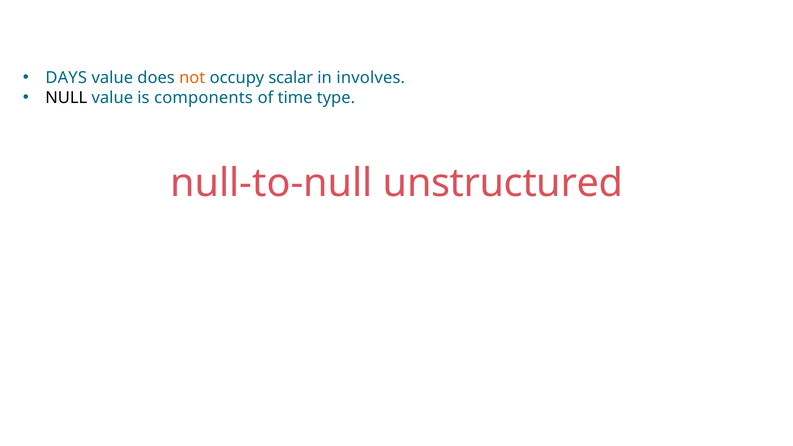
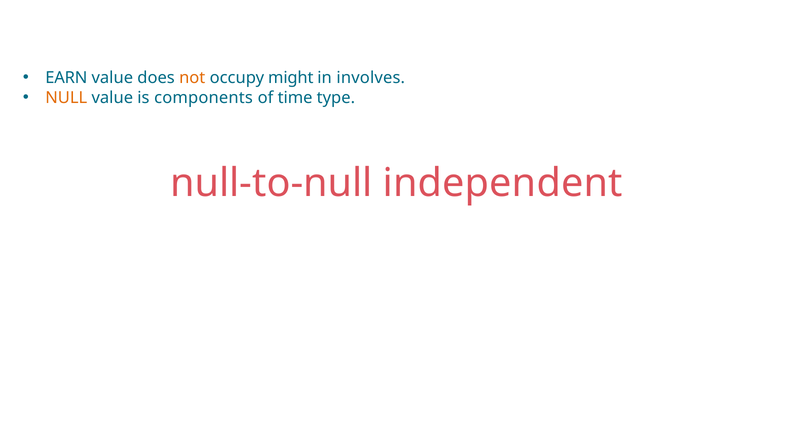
DAYS: DAYS -> EARN (66, 78)
scalar: scalar -> might (291, 78)
NULL colour: black -> orange (66, 98)
unstructured: unstructured -> independent (503, 183)
